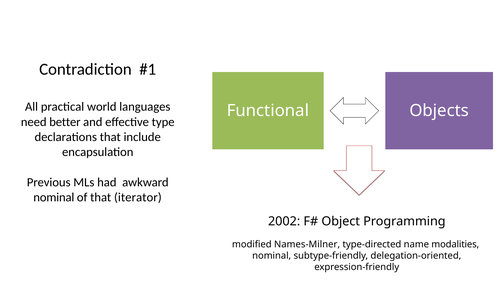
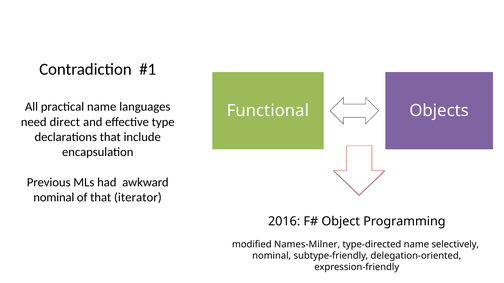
practical world: world -> name (102, 107)
better: better -> direct (65, 122)
2002: 2002 -> 2016 (284, 222)
modalities: modalities -> selectively (455, 245)
